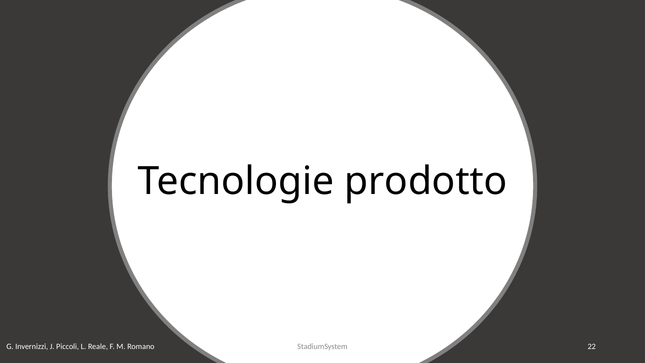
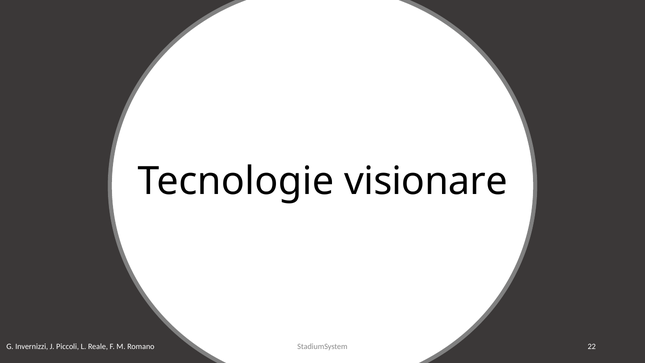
prodotto: prodotto -> visionare (426, 181)
